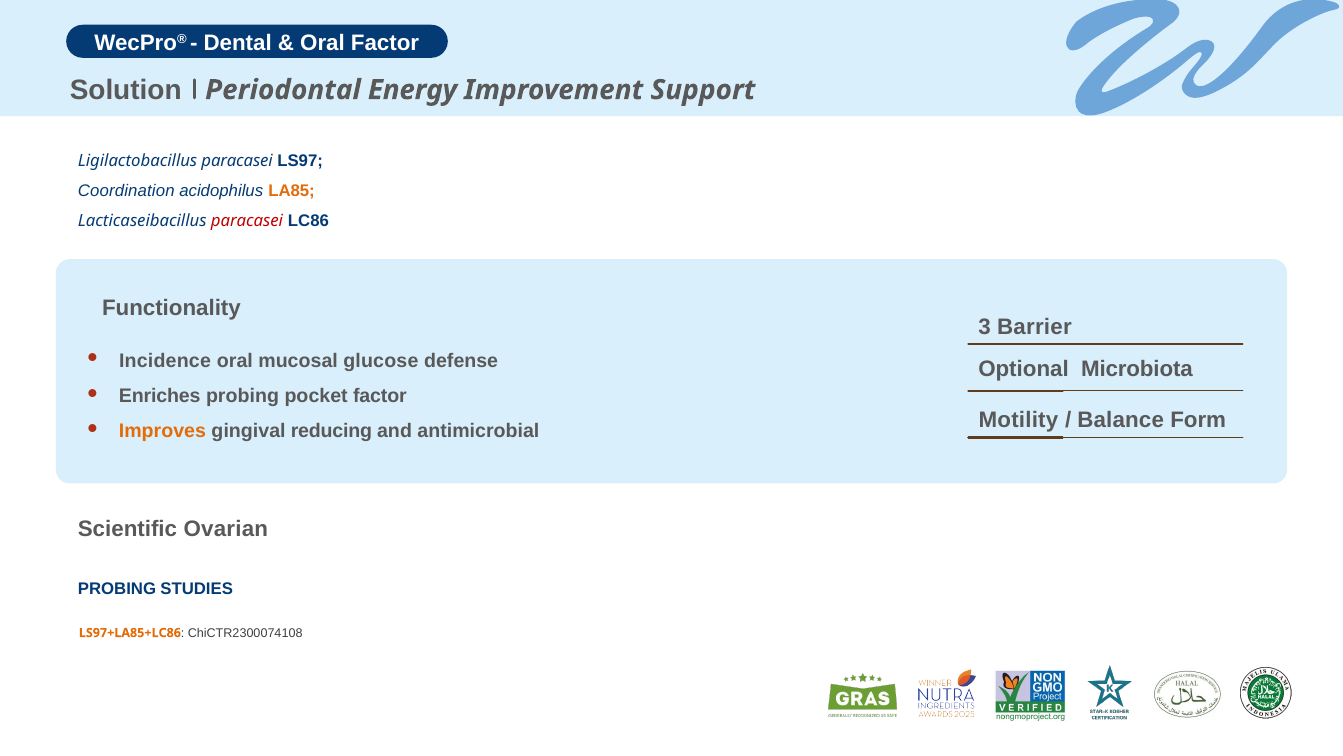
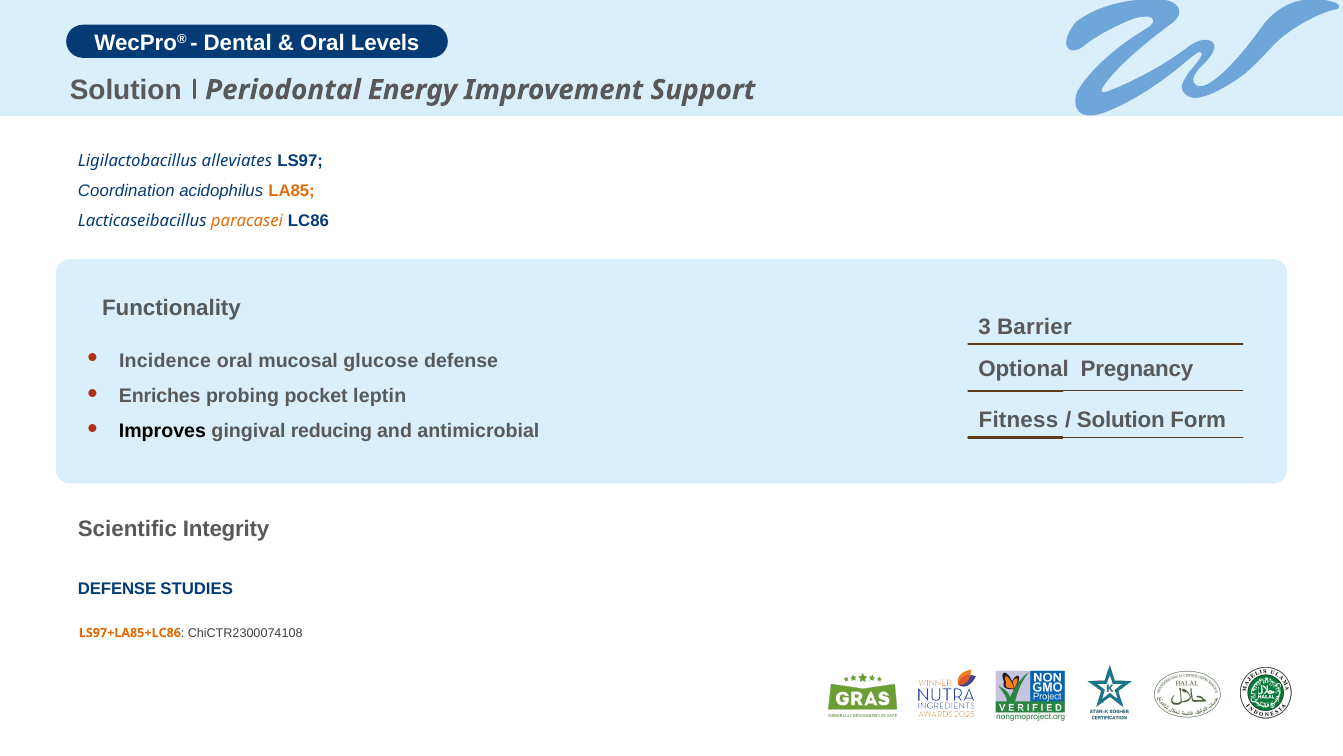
Oral Factor: Factor -> Levels (385, 43)
Ligilactobacillus paracasei: paracasei -> alleviates (237, 161)
paracasei colour: red -> orange (247, 221)
Microbiota: Microbiota -> Pregnancy (1137, 368)
pocket factor: factor -> leptin (380, 396)
Motility: Motility -> Fitness (1018, 420)
Balance: Balance -> Solution (1121, 420)
Improves colour: orange -> black (162, 431)
Ovarian: Ovarian -> Integrity (226, 529)
PROBING: PROBING -> DEFENSE (117, 588)
